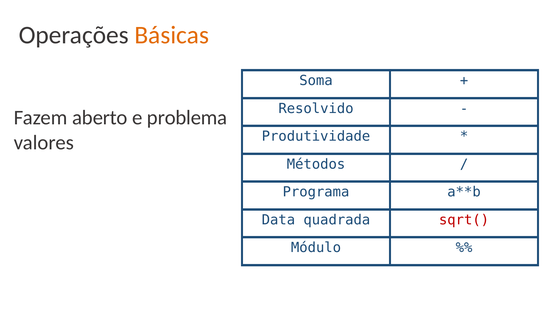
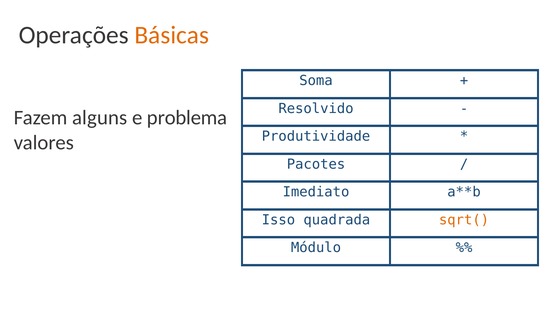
aberto: aberto -> alguns (100, 118)
Métodos: Métodos -> Pacotes (316, 164)
Programa: Programa -> Imediato (316, 192)
Data: Data -> Isso (278, 220)
sqrt( colour: red -> orange (464, 220)
